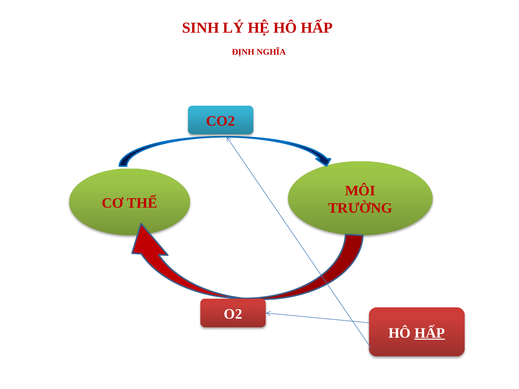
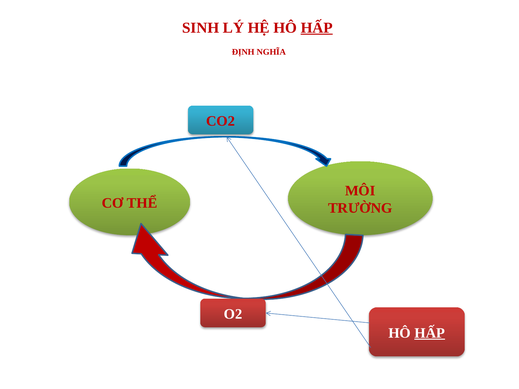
HẤP underline: none -> present (317, 28)
